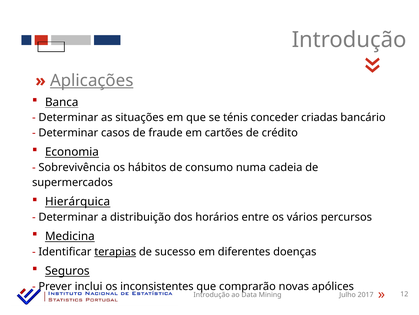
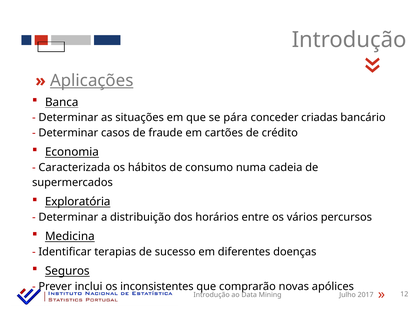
ténis: ténis -> pára (235, 117)
Sobrevivência: Sobrevivência -> Caracterizada (74, 167)
Hierárquica: Hierárquica -> Exploratória (78, 201)
terapias underline: present -> none (115, 251)
